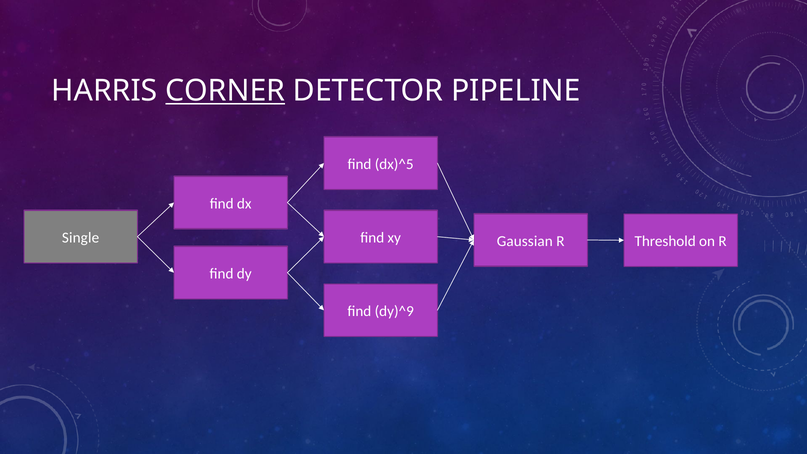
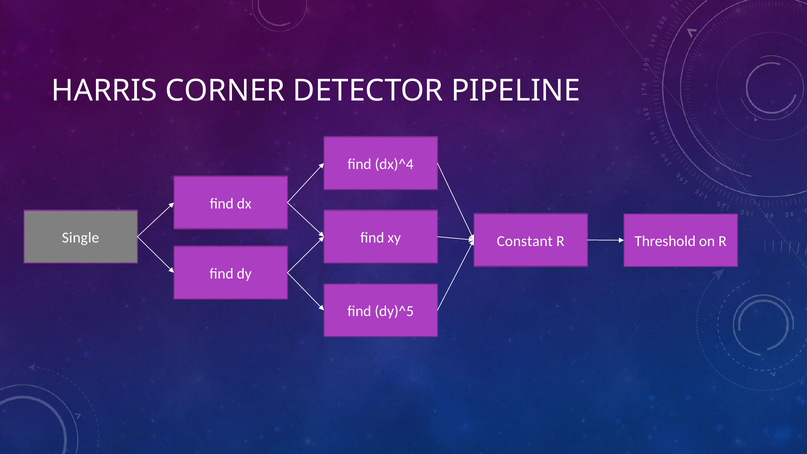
CORNER underline: present -> none (225, 91)
dx)^5: dx)^5 -> dx)^4 (394, 164)
Gaussian: Gaussian -> Constant (525, 241)
dy)^9: dy)^9 -> dy)^5 (394, 311)
